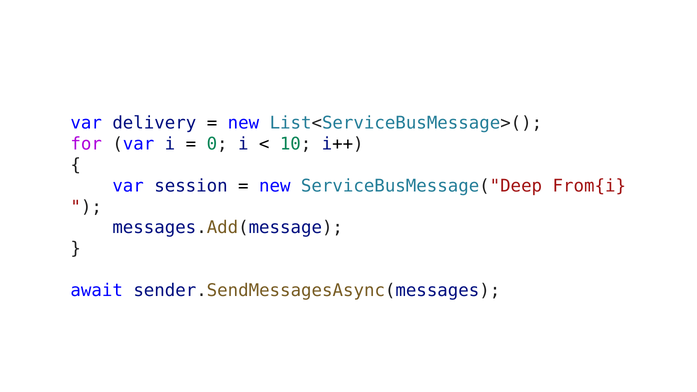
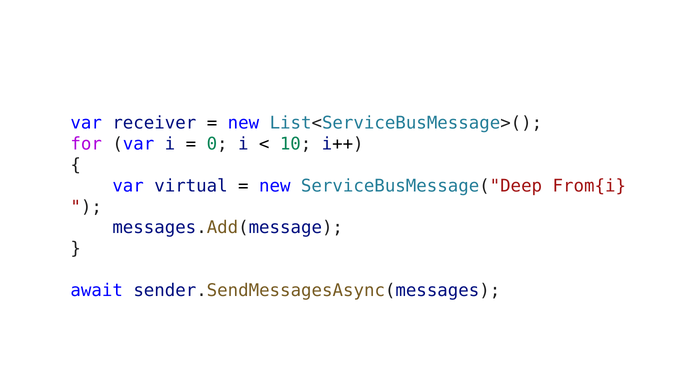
delivery: delivery -> receiver (154, 123)
session: session -> virtual (191, 186)
